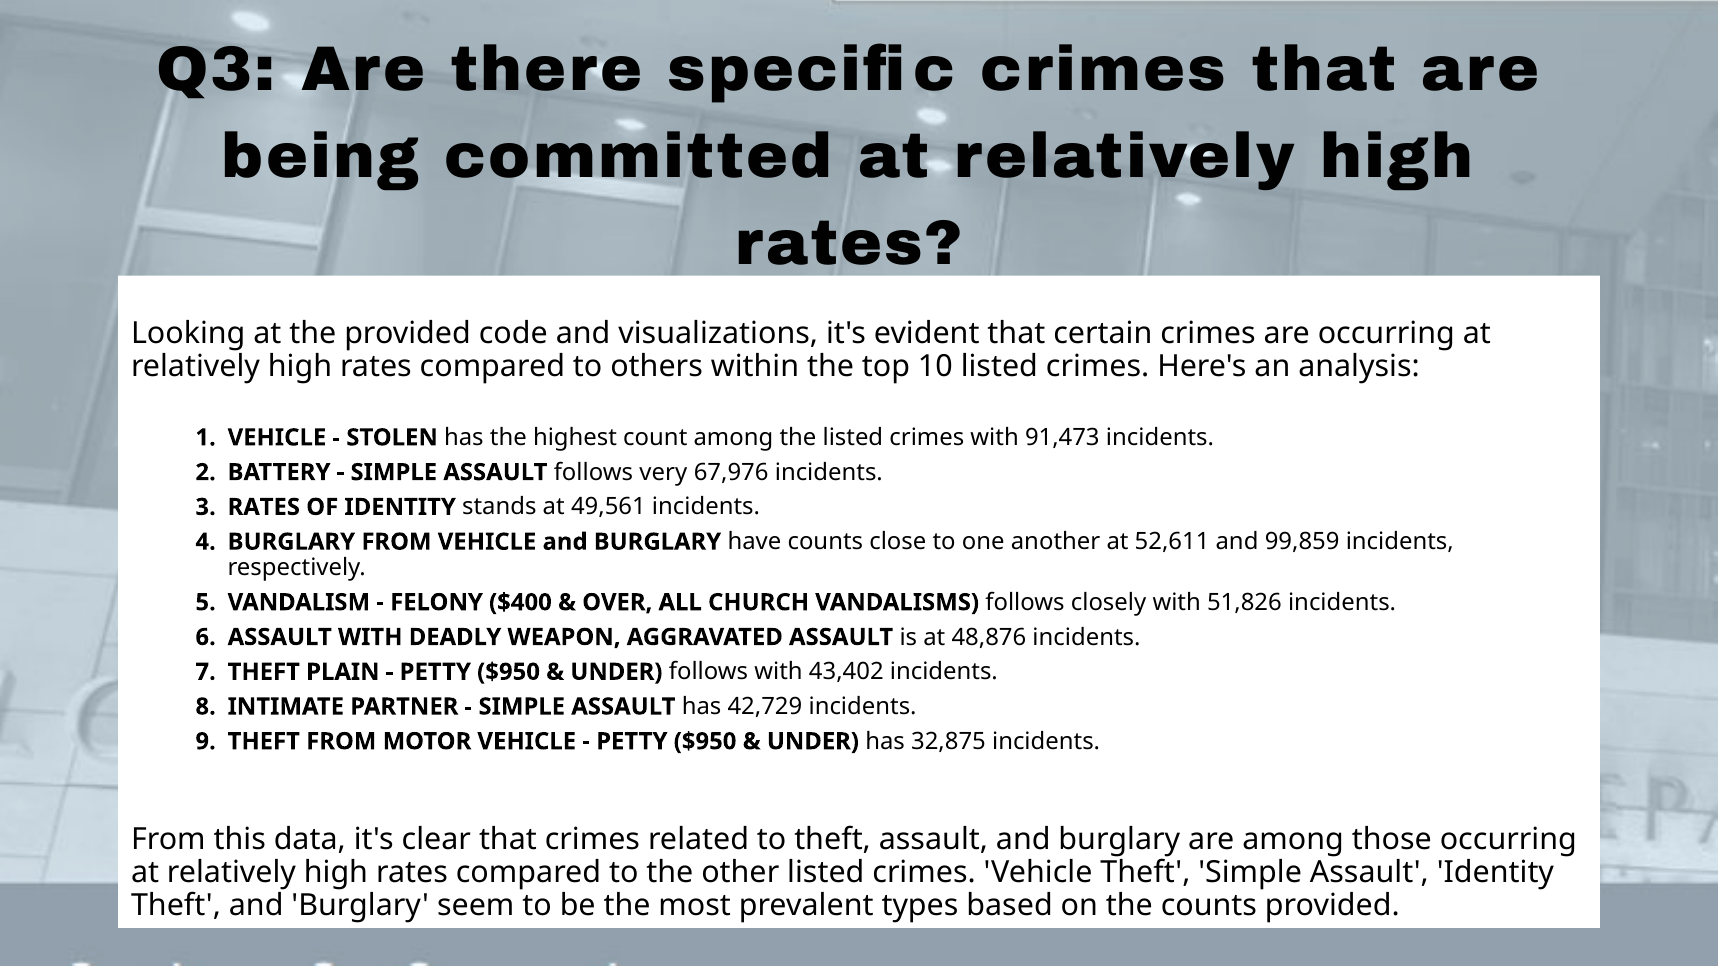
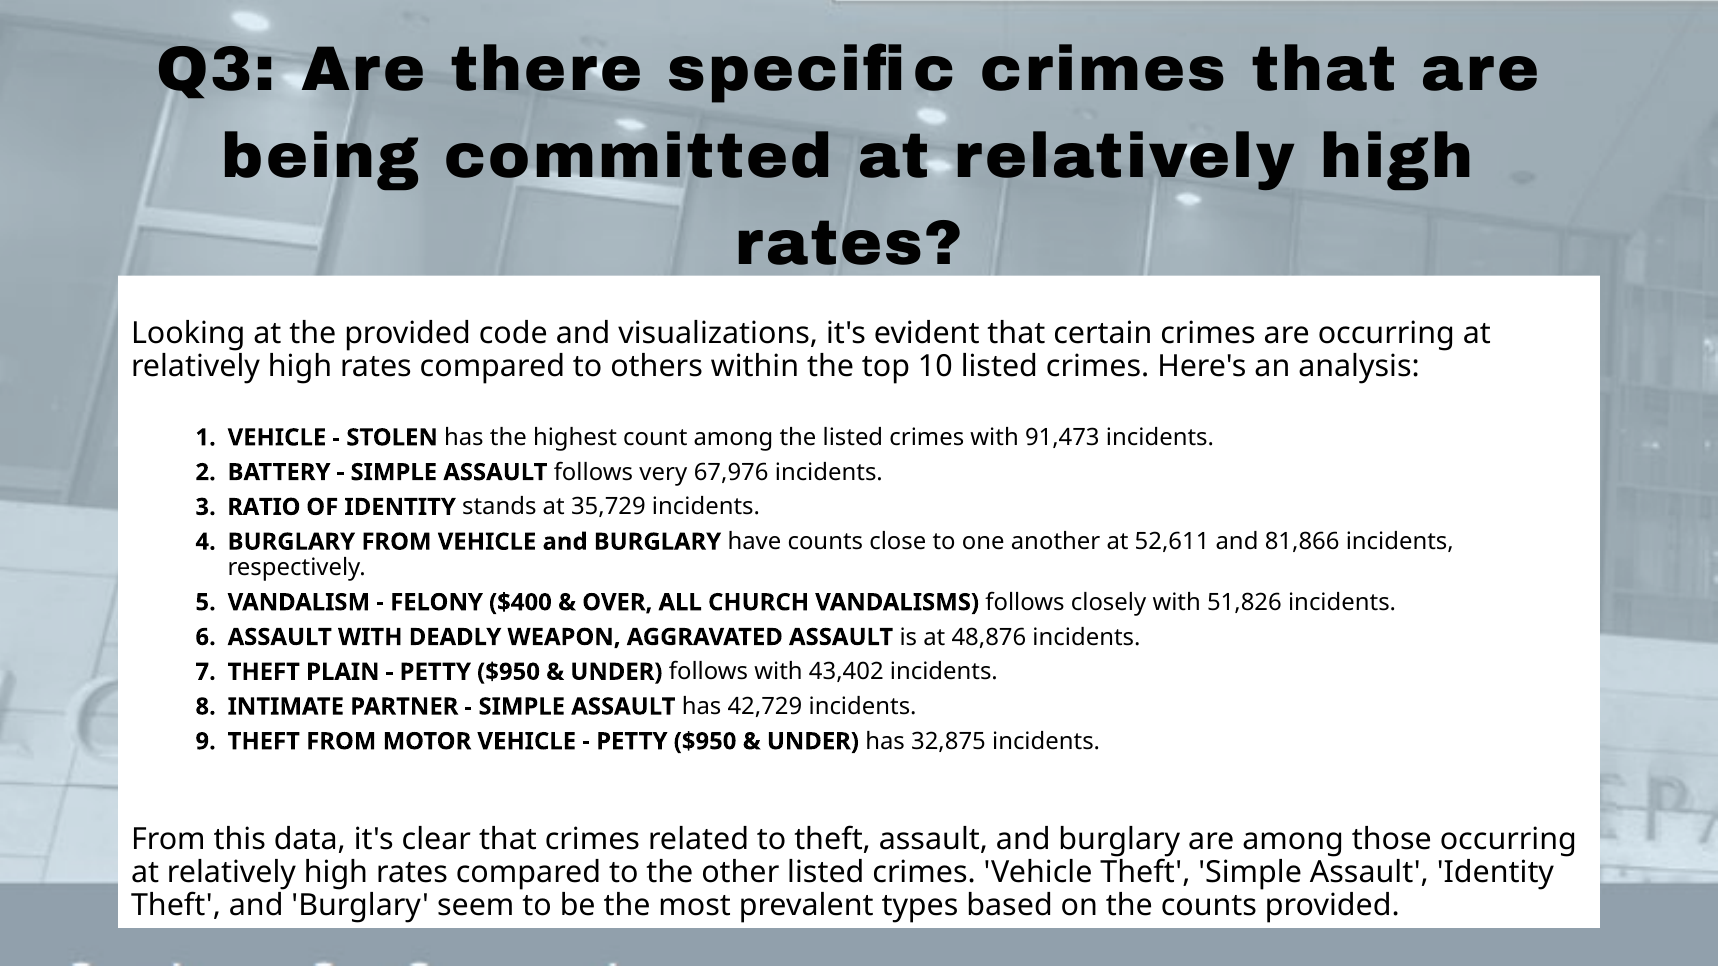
RATES: RATES -> RATIO (264, 507)
49,561: 49,561 -> 35,729 (608, 507)
99,859: 99,859 -> 81,866 (1302, 542)
